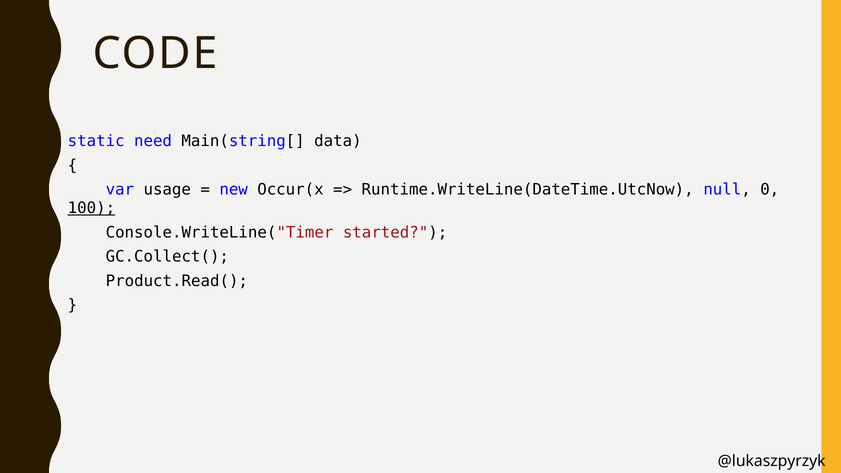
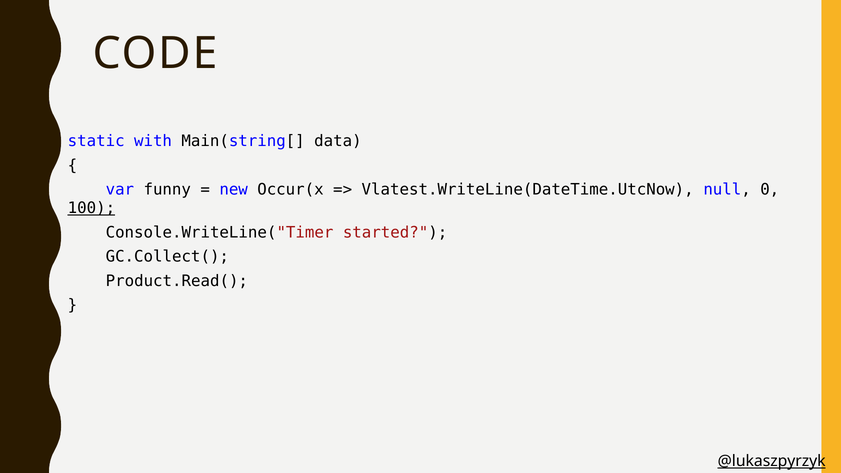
need: need -> with (153, 141)
usage: usage -> funny (167, 190)
Runtime.WriteLine(DateTime.UtcNow: Runtime.WriteLine(DateTime.UtcNow -> Vlatest.WriteLine(DateTime.UtcNow (528, 190)
@lukaszpyrzyk underline: none -> present (772, 461)
